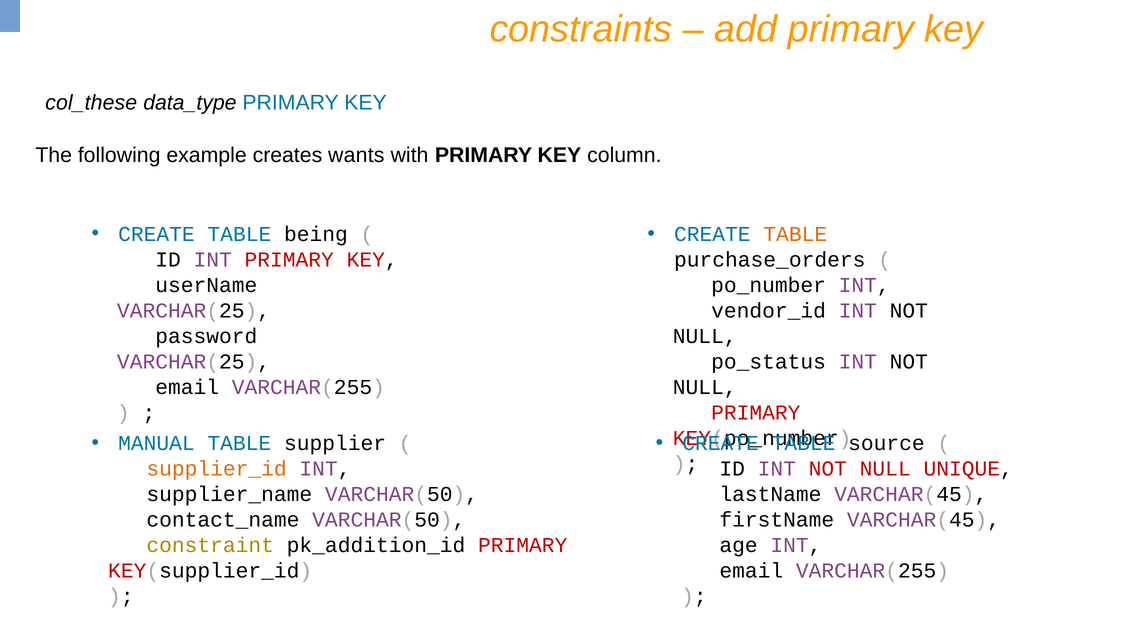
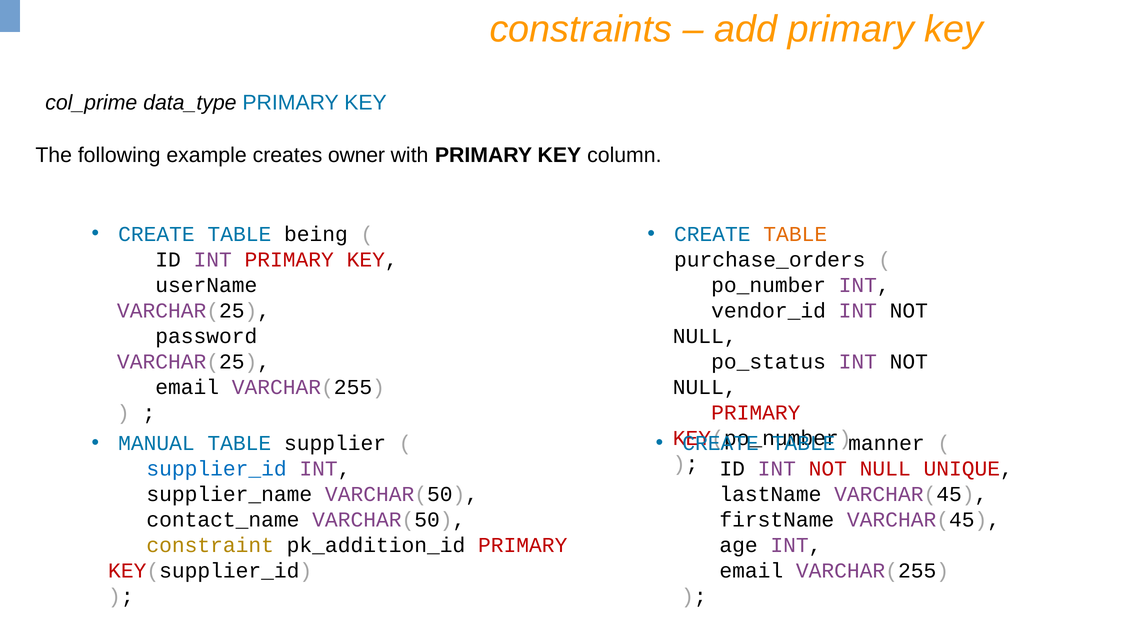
col_these: col_these -> col_prime (91, 103)
wants: wants -> owner (357, 155)
source: source -> manner (886, 443)
supplier_id colour: orange -> blue (217, 469)
